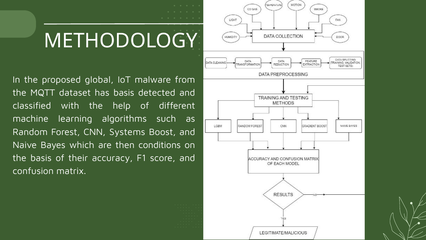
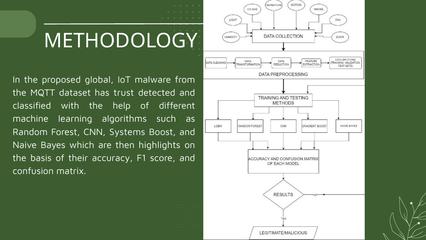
has basis: basis -> trust (124, 93)
conditions: conditions -> highlights (160, 145)
